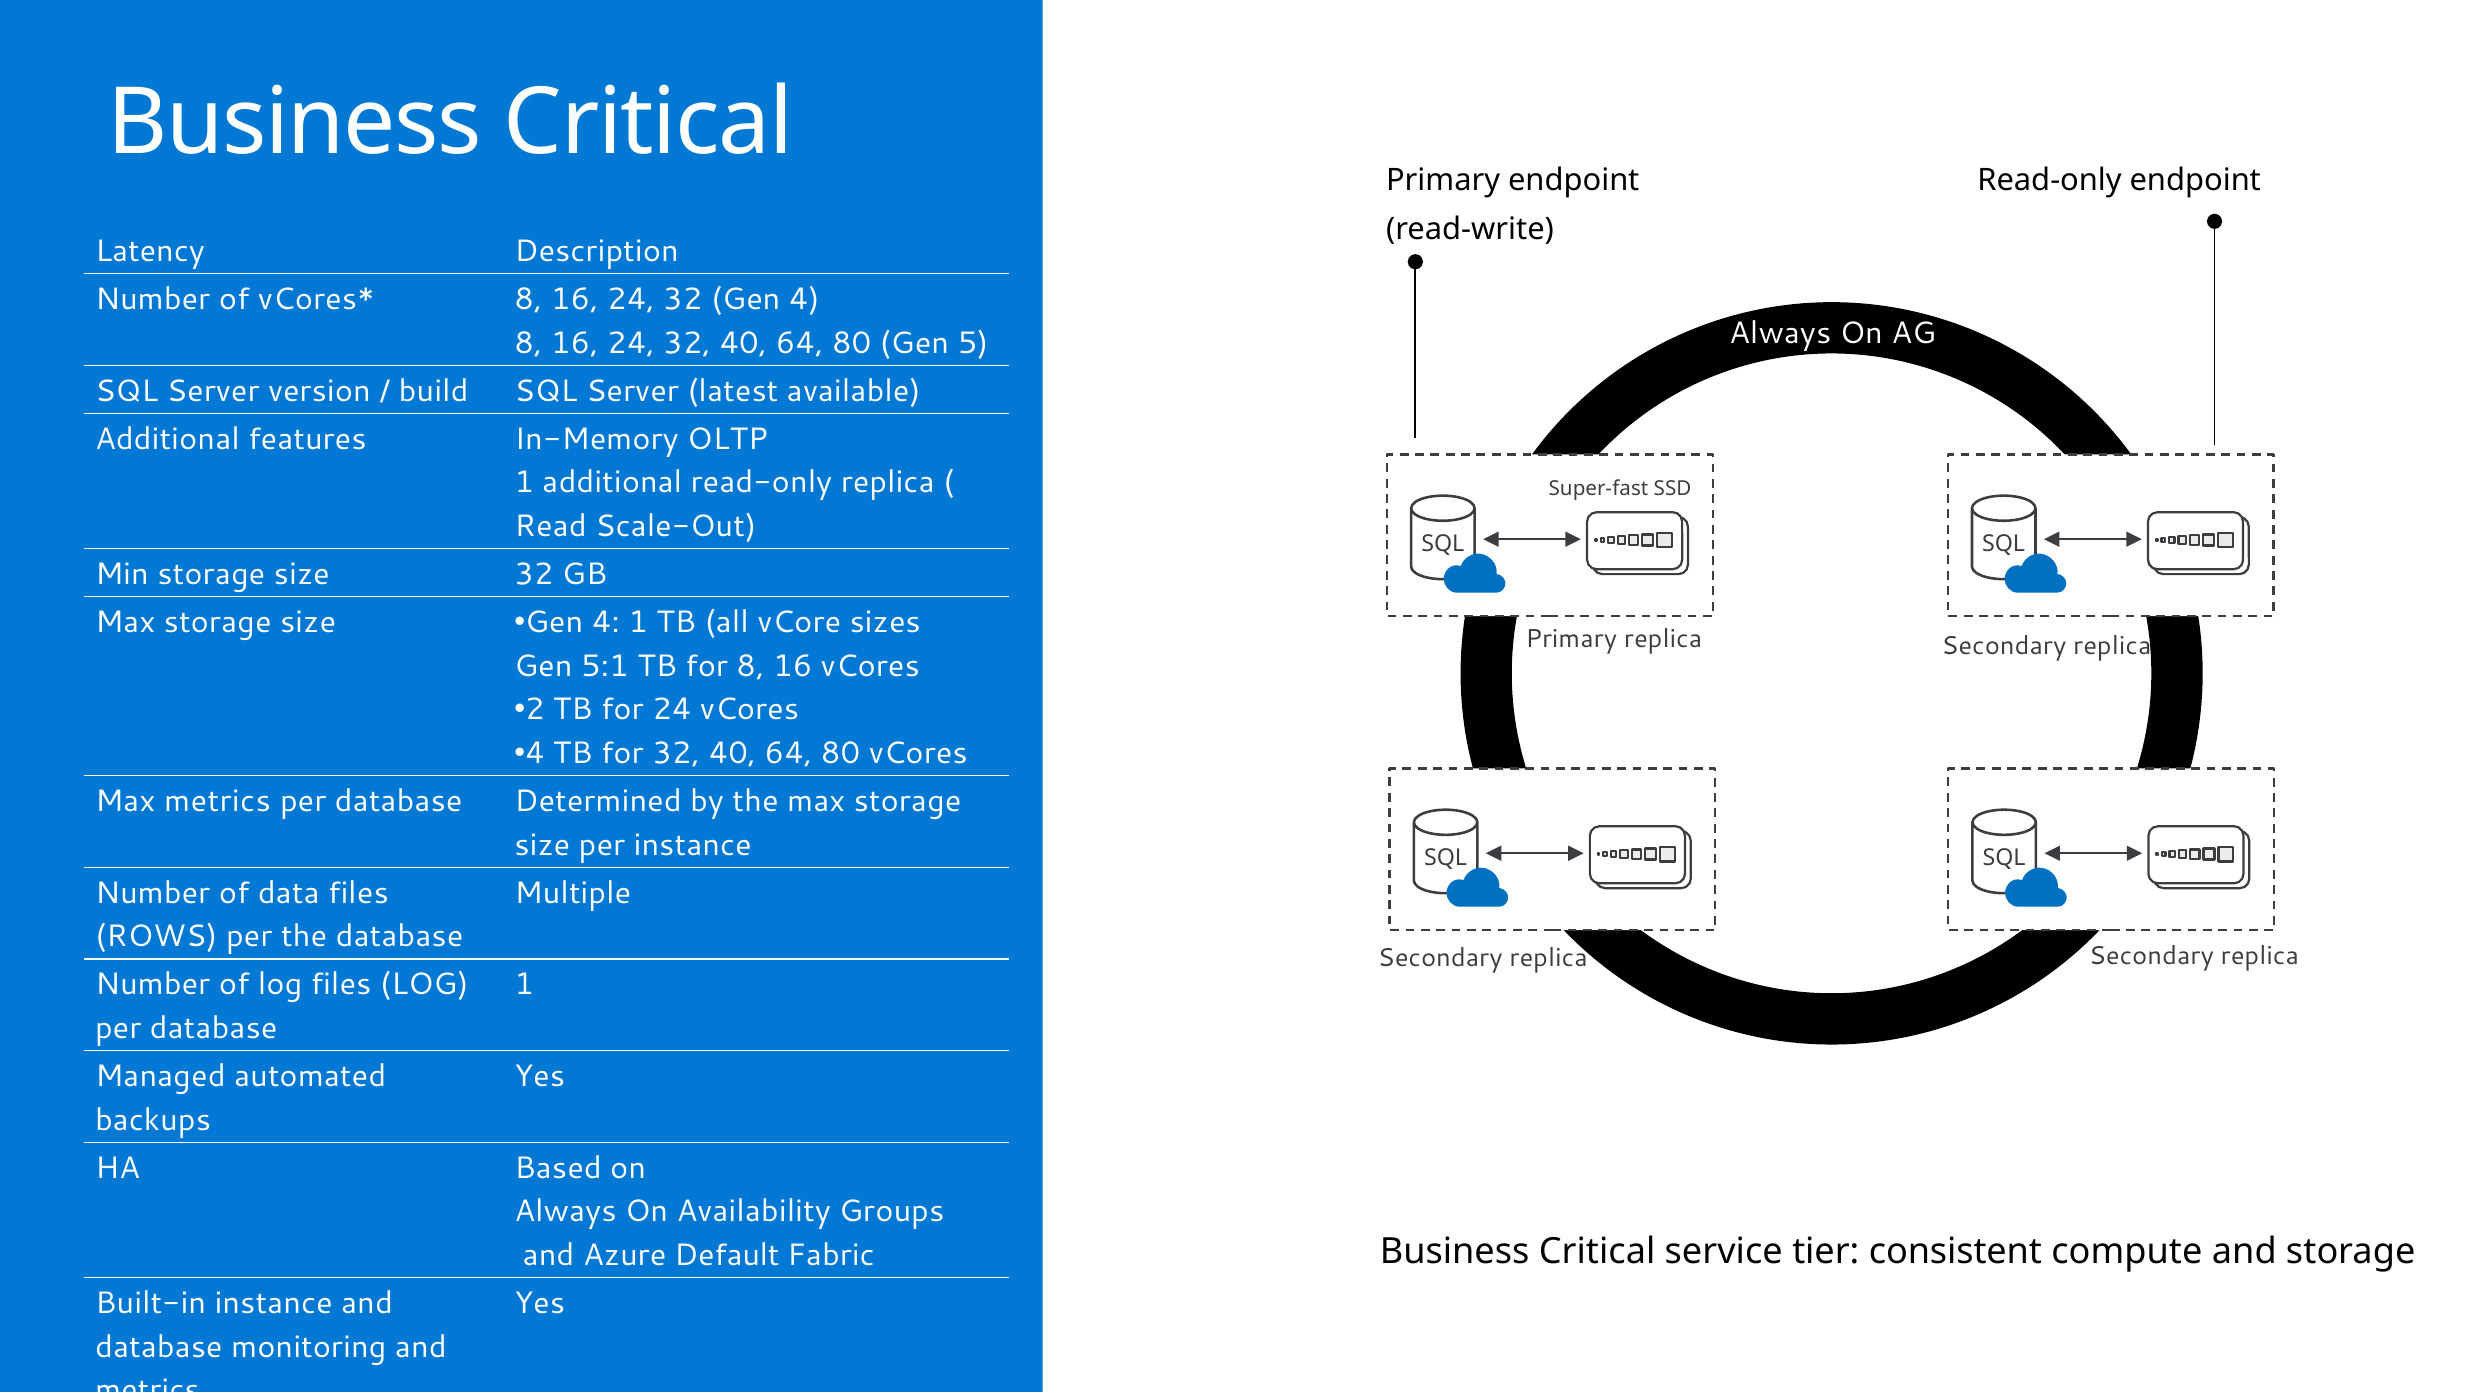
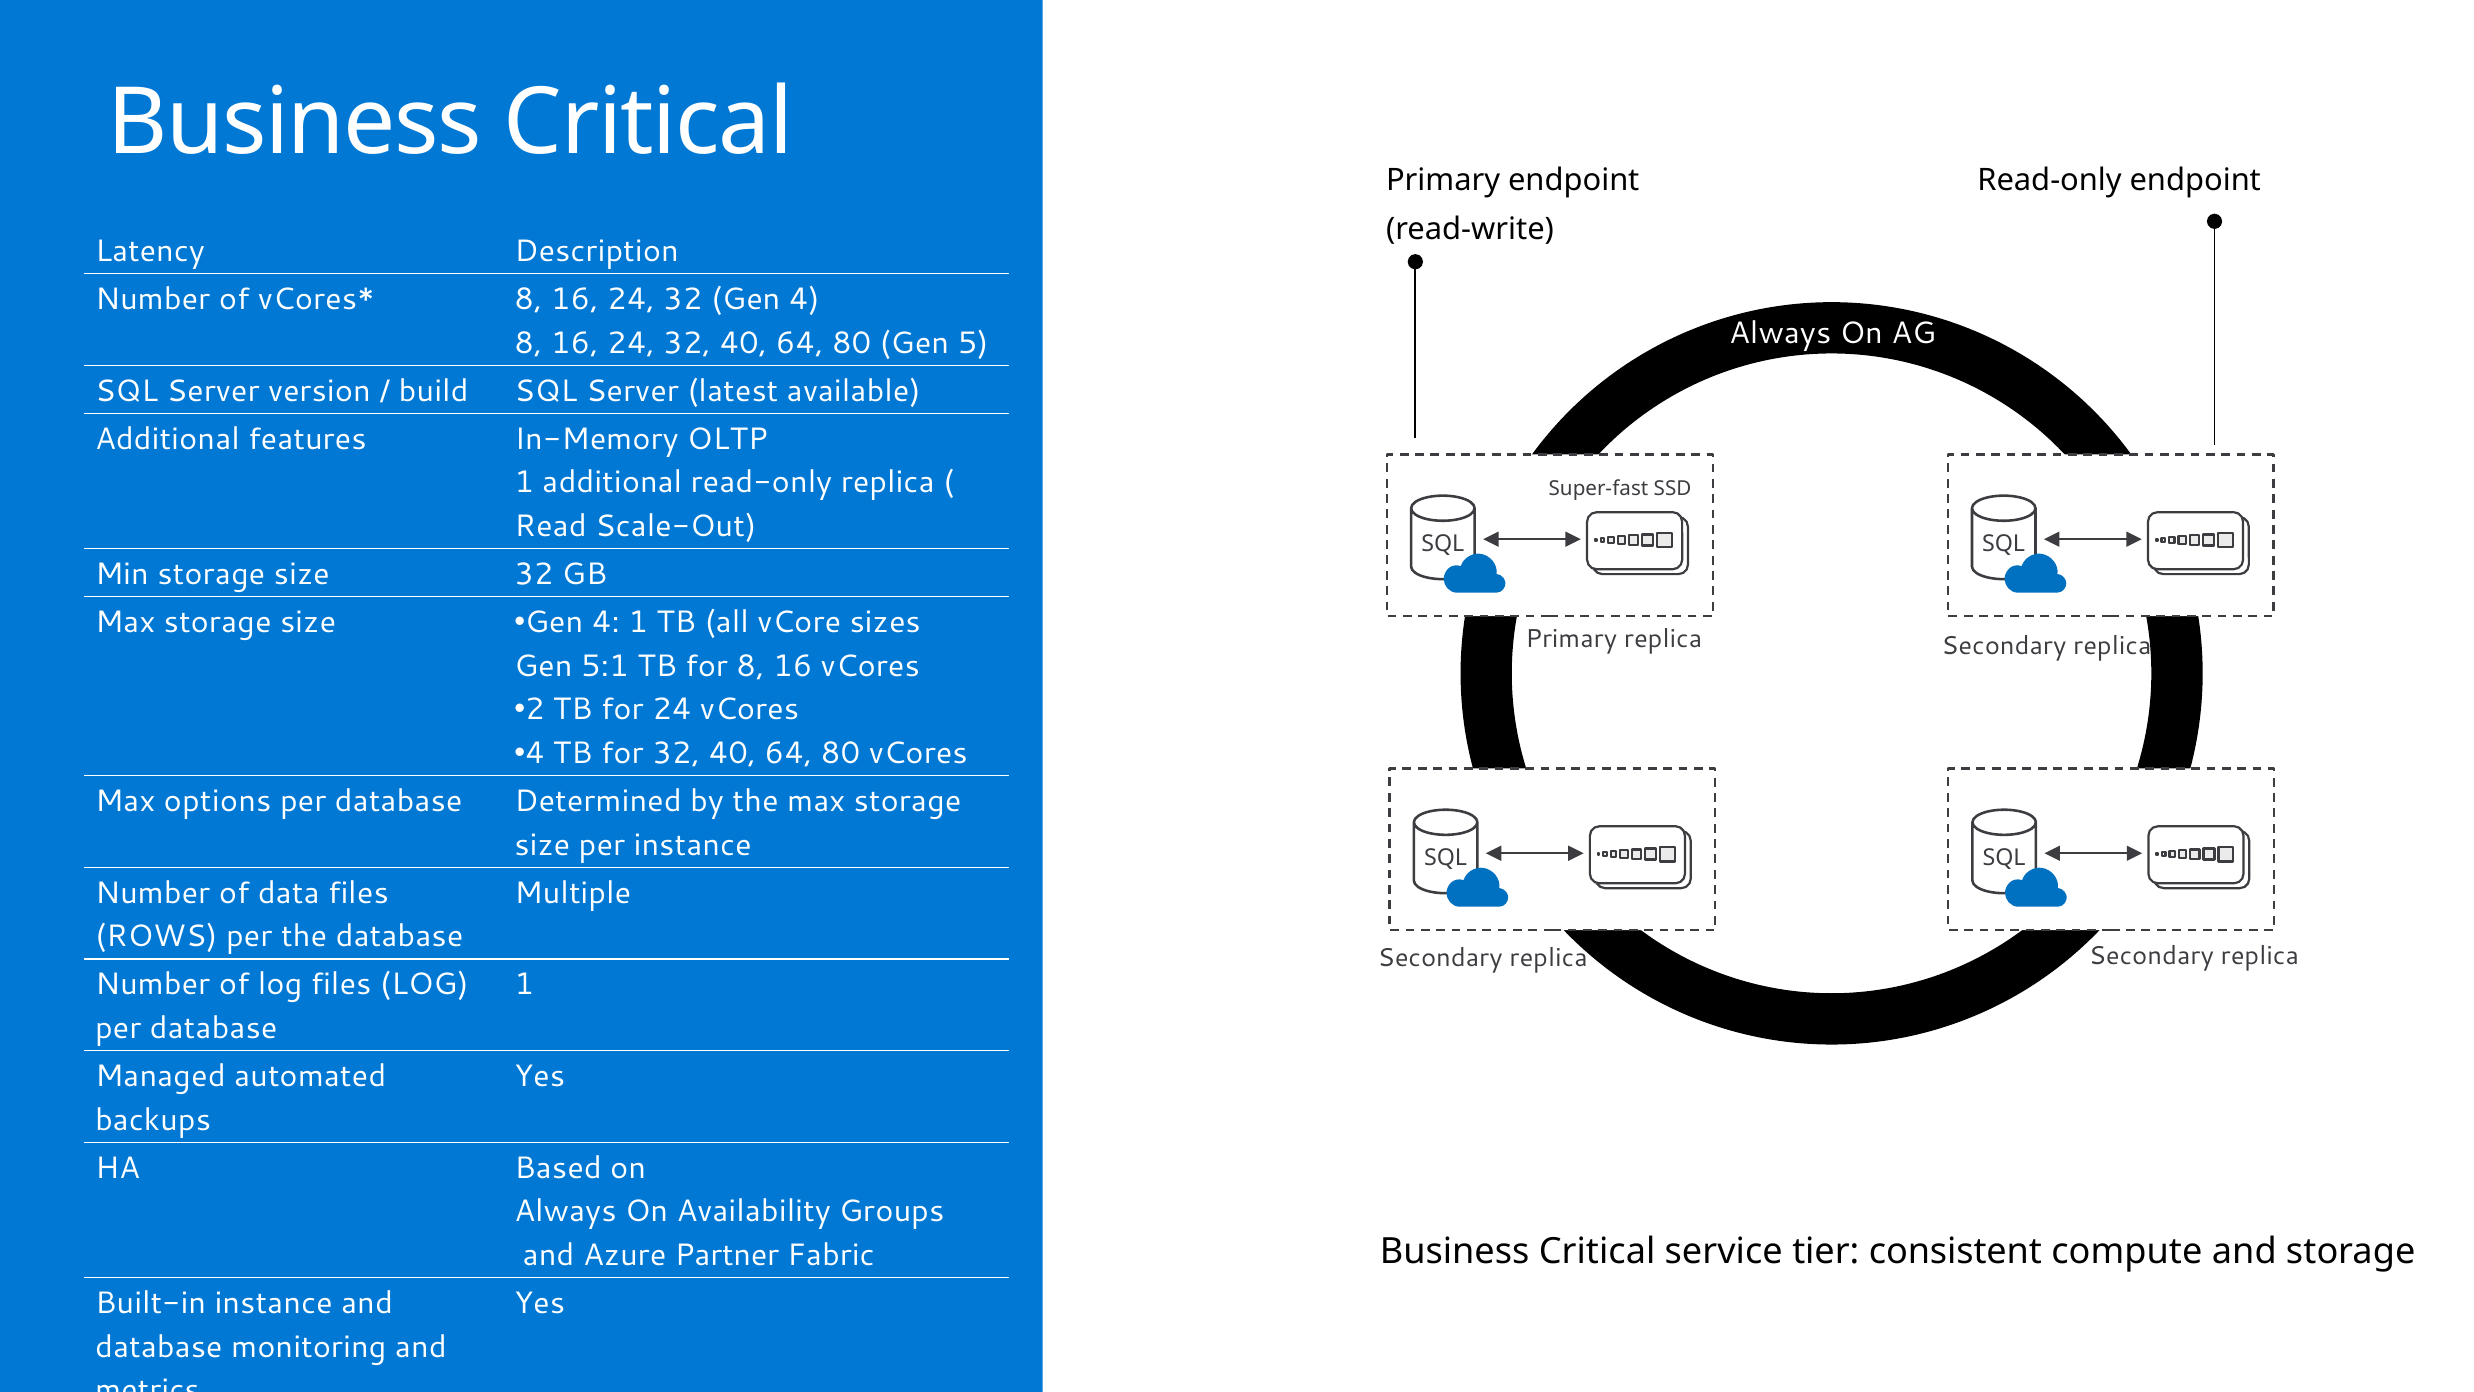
Max metrics: metrics -> options (218, 801)
Default: Default -> Partner (727, 1255)
